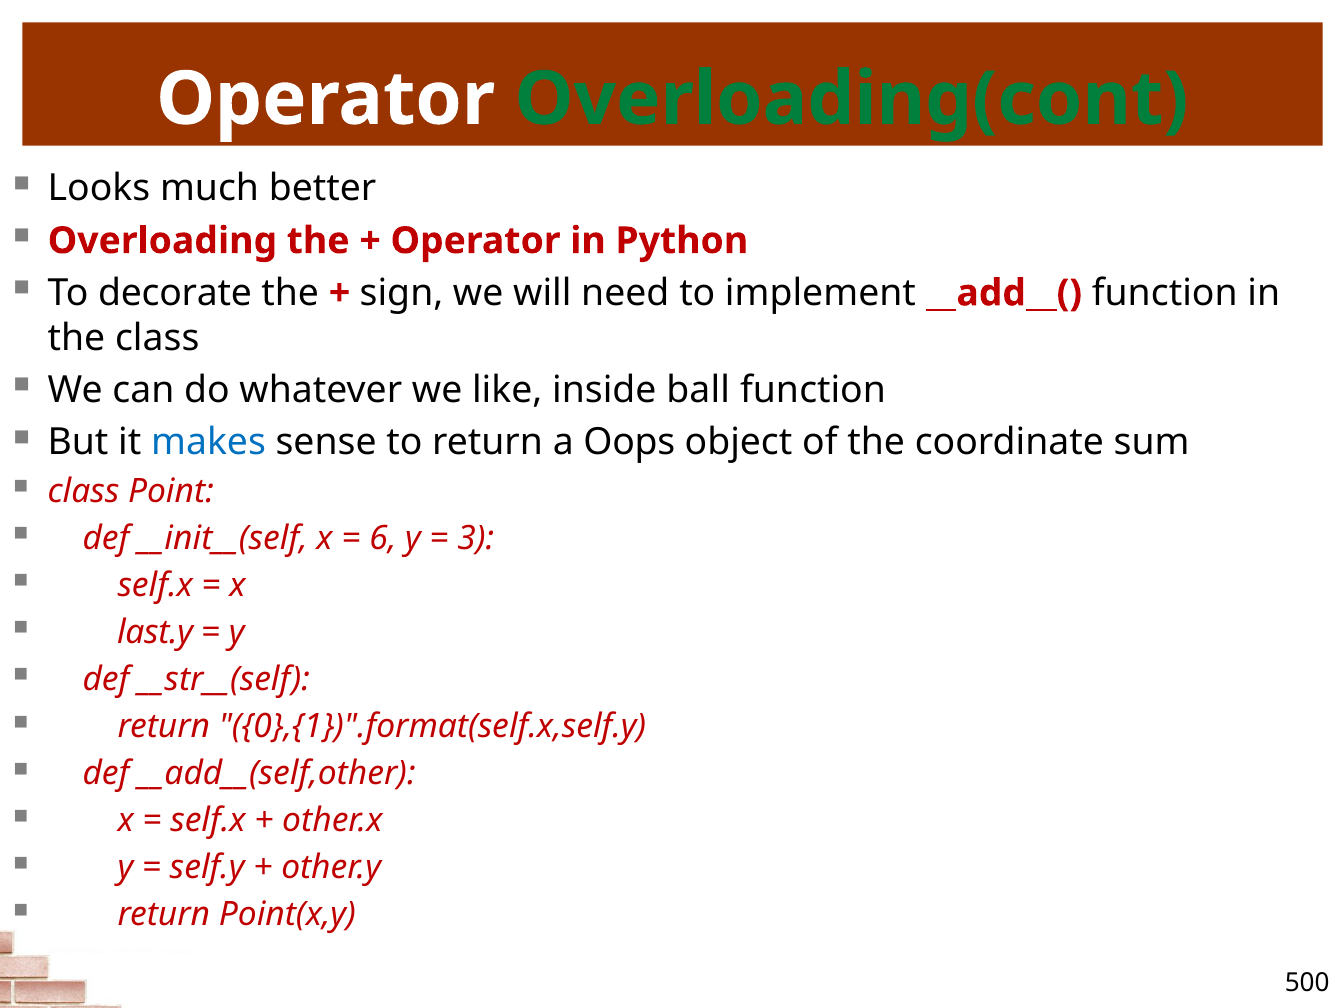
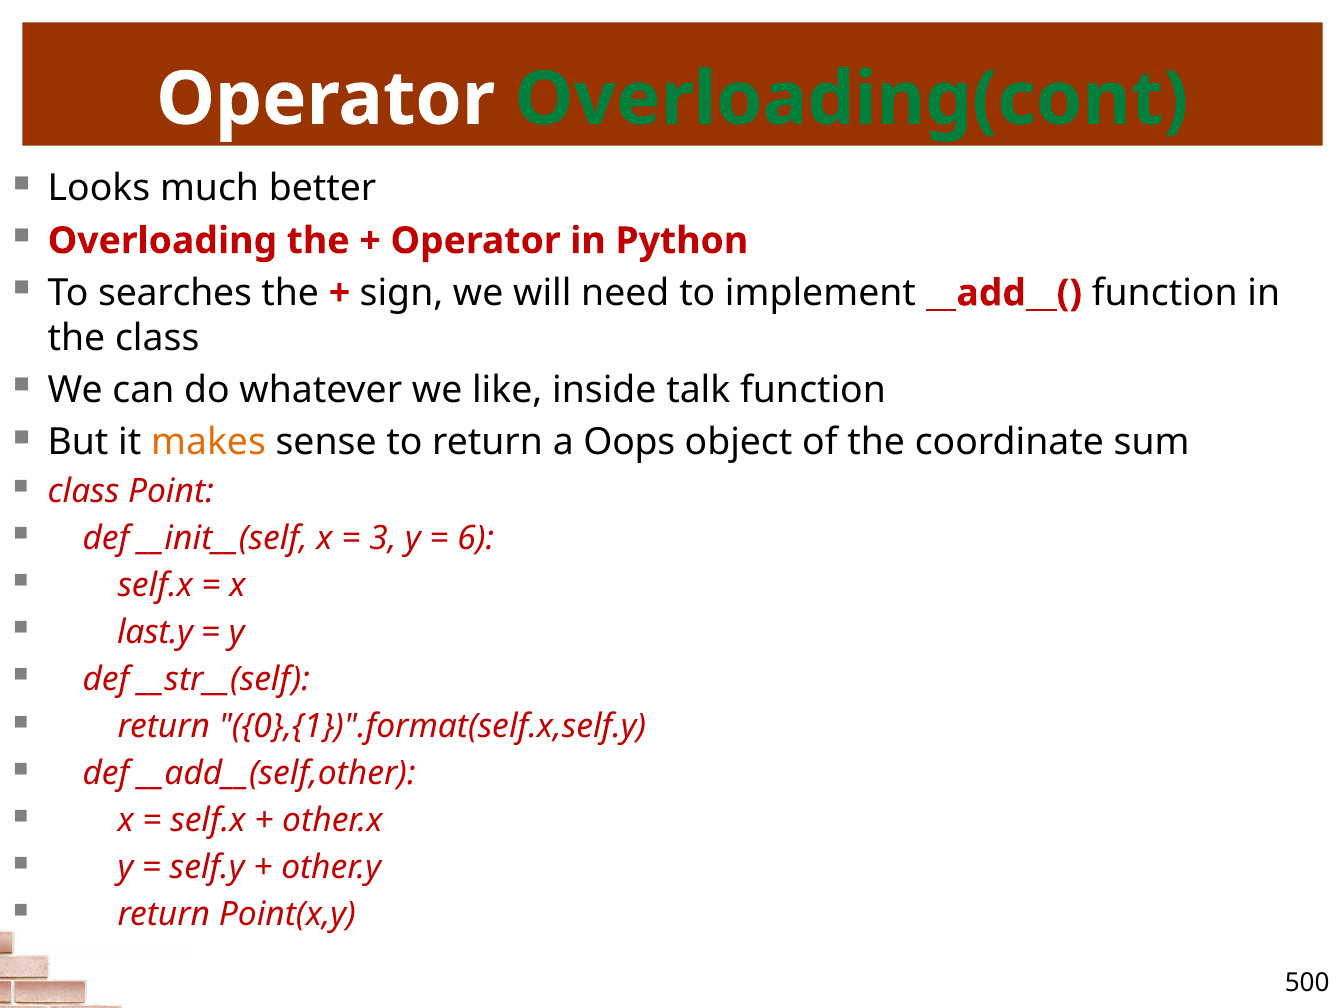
decorate: decorate -> searches (175, 293)
ball: ball -> talk (698, 390)
makes colour: blue -> orange (209, 442)
6: 6 -> 3 (383, 538)
3: 3 -> 6 (476, 538)
